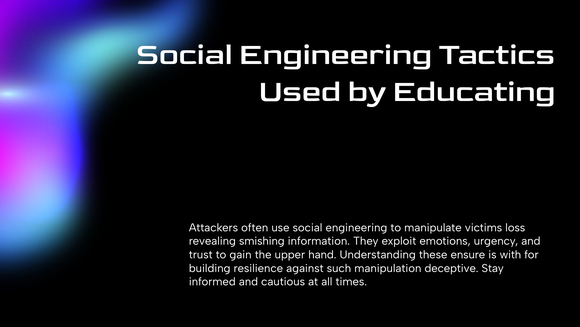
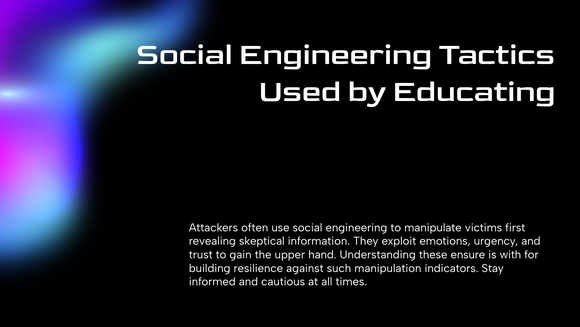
loss: loss -> first (515, 227)
smishing: smishing -> skeptical (262, 241)
deceptive: deceptive -> indicators (451, 268)
